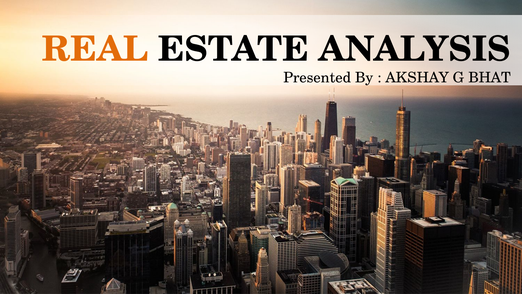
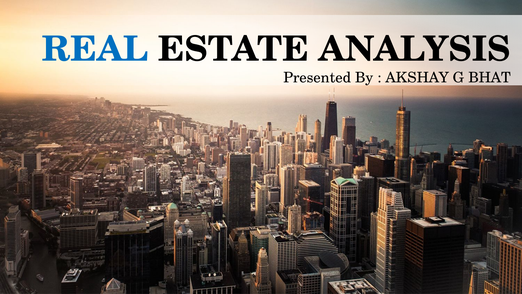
REAL colour: orange -> blue (95, 49)
